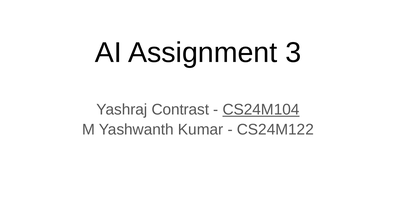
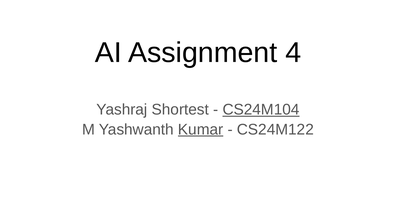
3: 3 -> 4 (293, 53)
Contrast: Contrast -> Shortest (180, 110)
Kumar underline: none -> present (201, 129)
